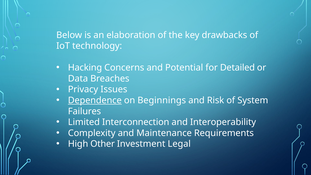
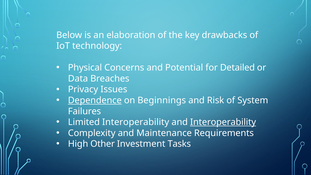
Hacking: Hacking -> Physical (85, 68)
Limited Interconnection: Interconnection -> Interoperability (136, 122)
Interoperability underline: none -> present (223, 122)
Legal: Legal -> Tasks (179, 144)
